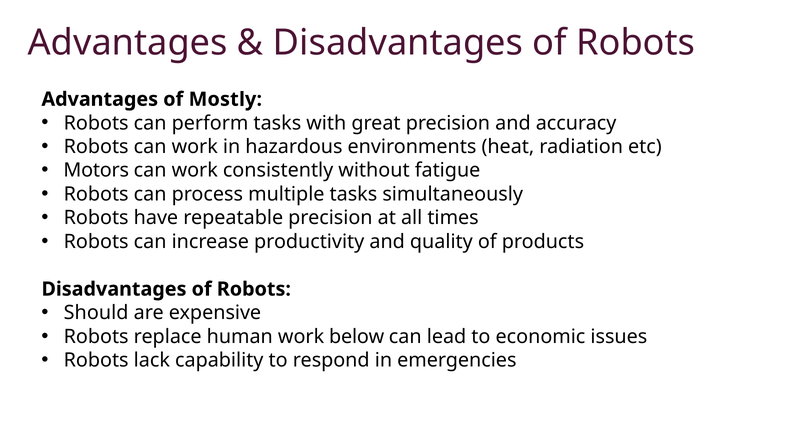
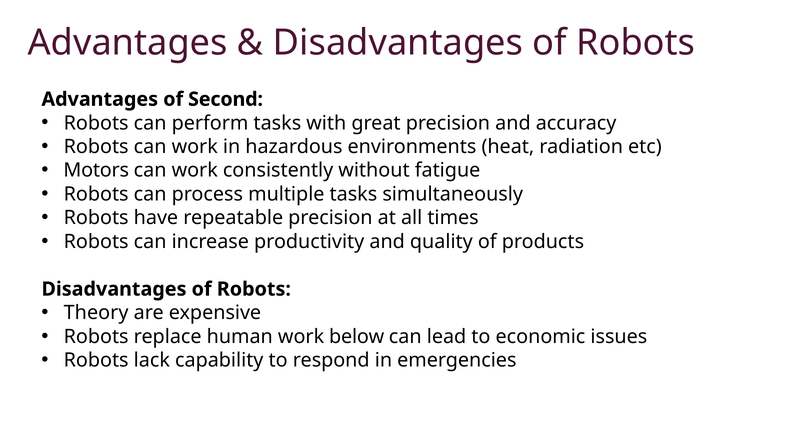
Mostly: Mostly -> Second (226, 99)
Should: Should -> Theory (96, 312)
